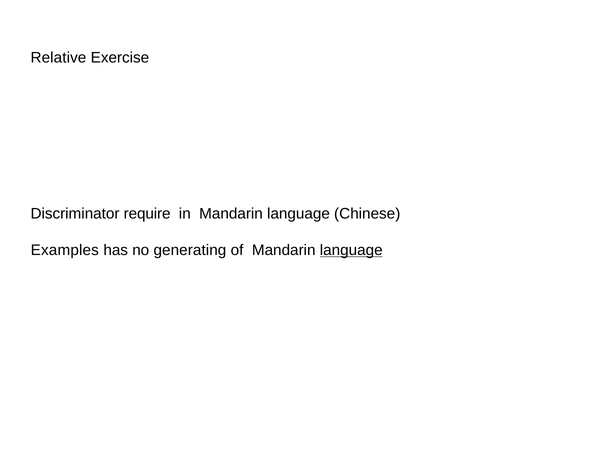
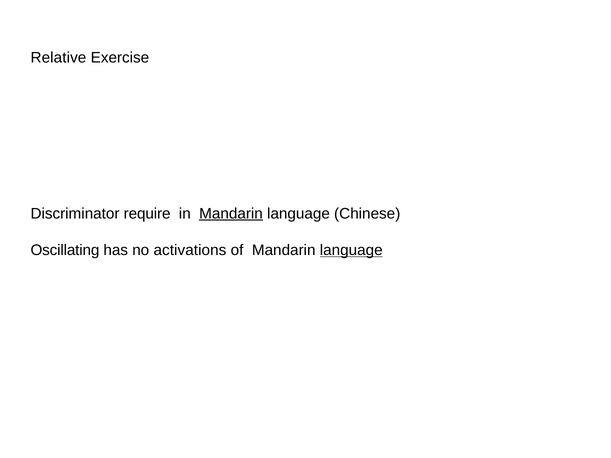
Mandarin underline: none -> present (231, 214)
Examples: Examples -> Oscillating (65, 250)
generating: generating -> activations (190, 250)
